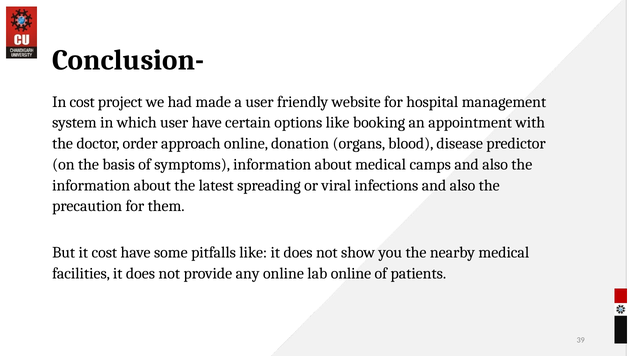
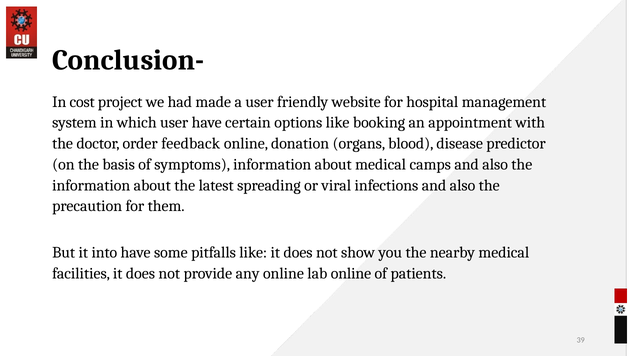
approach: approach -> feedback (191, 144)
it cost: cost -> into (104, 253)
